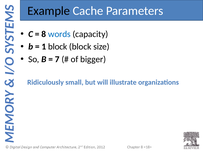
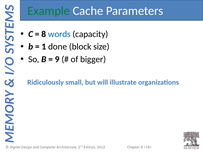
Example colour: black -> green (49, 11)
1 block: block -> done (58, 47)
7: 7 -> 9 (57, 59)
